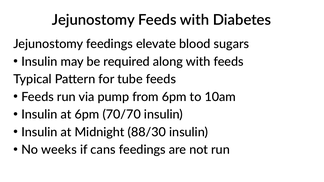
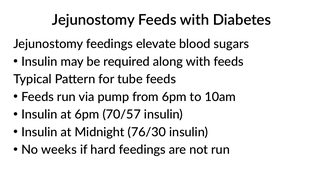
70/70: 70/70 -> 70/57 (122, 115)
88/30: 88/30 -> 76/30 (147, 132)
cans: cans -> hard (103, 150)
